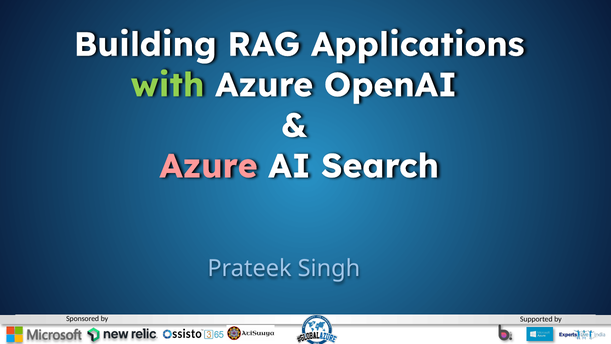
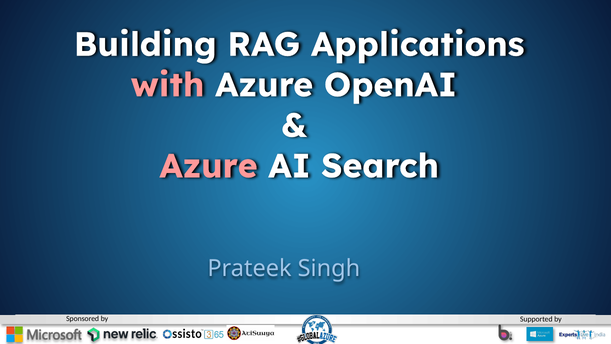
with colour: light green -> pink (167, 85)
